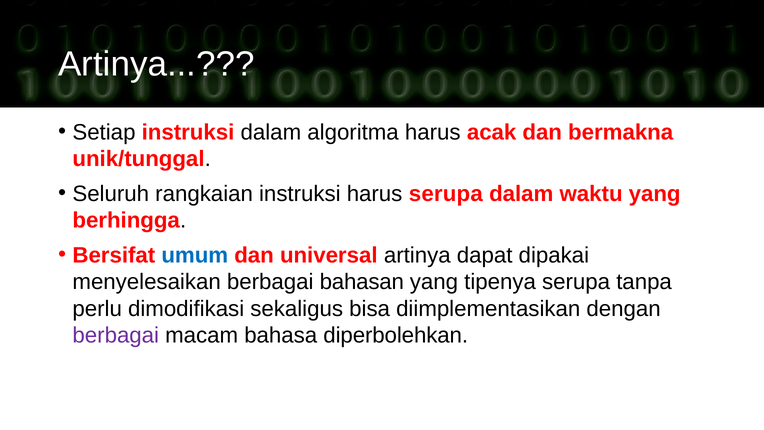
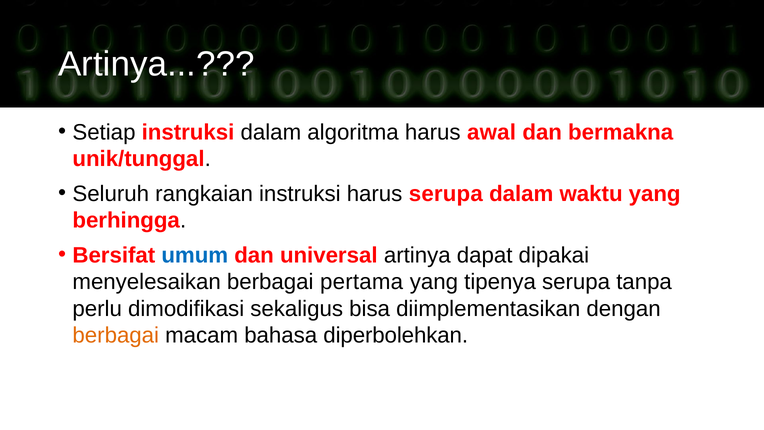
acak: acak -> awal (491, 132)
bahasan: bahasan -> pertama (362, 282)
berbagai colour: purple -> orange (116, 335)
